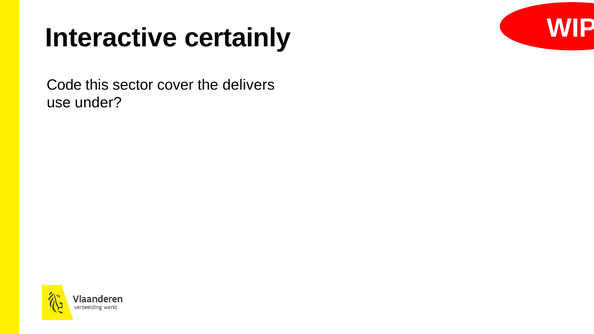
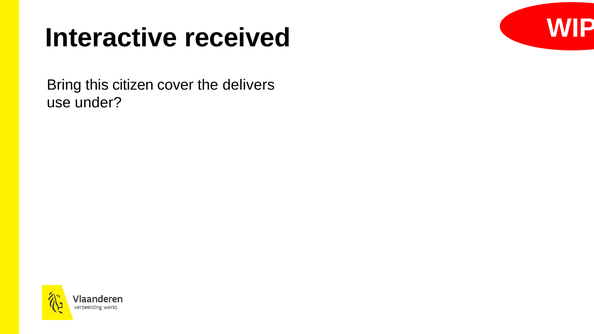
certainly: certainly -> received (238, 38)
Code: Code -> Bring (64, 85)
sector: sector -> citizen (133, 85)
